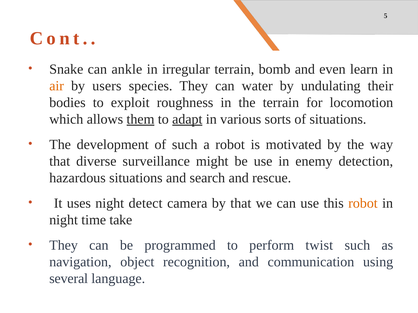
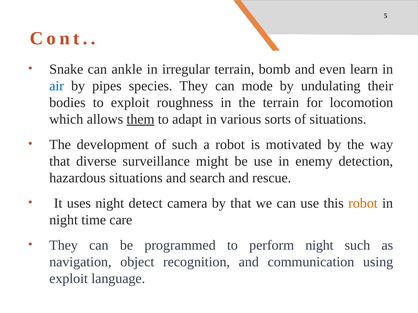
air colour: orange -> blue (57, 86)
users: users -> pipes (107, 86)
water: water -> mode (257, 86)
adapt underline: present -> none (187, 119)
take: take -> care (121, 220)
perform twist: twist -> night (319, 245)
several: several -> exploit (69, 279)
